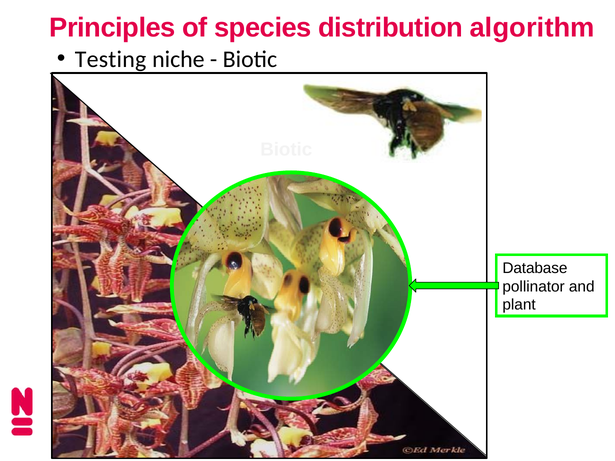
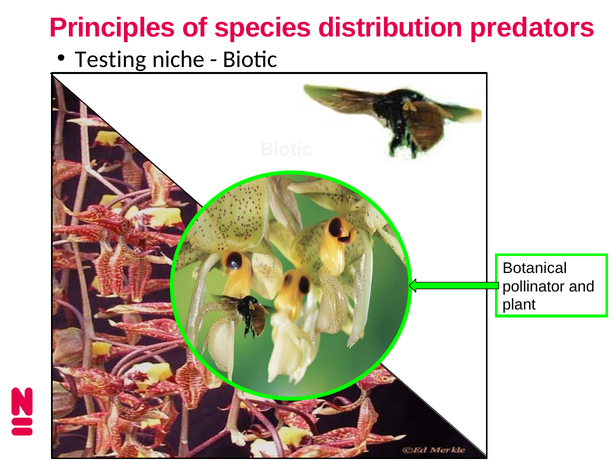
algorithm: algorithm -> predators (532, 28)
Database: Database -> Botanical (535, 268)
